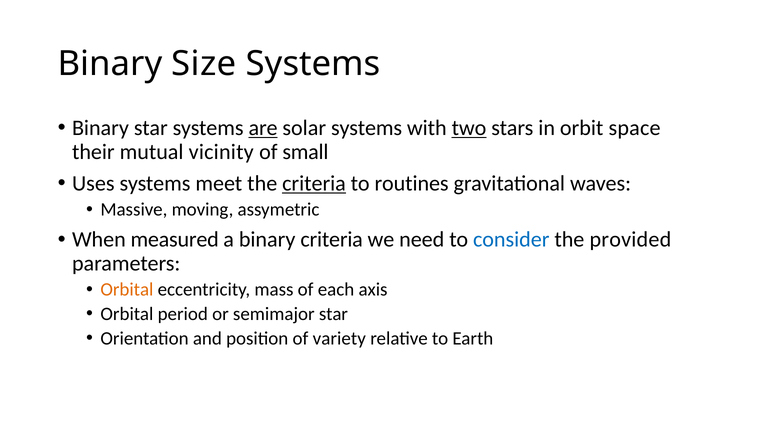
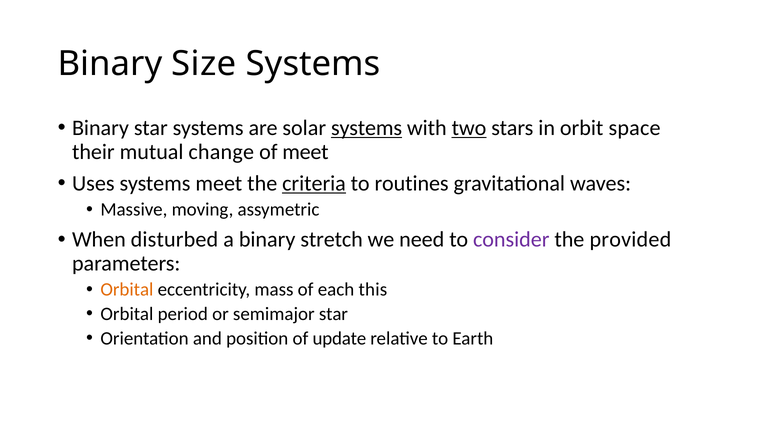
are underline: present -> none (263, 128)
systems underline: none -> present (367, 128)
vicinity: vicinity -> change (221, 152)
of small: small -> meet (305, 152)
measured: measured -> disturbed (174, 240)
binary criteria: criteria -> stretch (332, 240)
consider colour: blue -> purple (511, 240)
axis: axis -> this (373, 290)
variety: variety -> update (339, 339)
